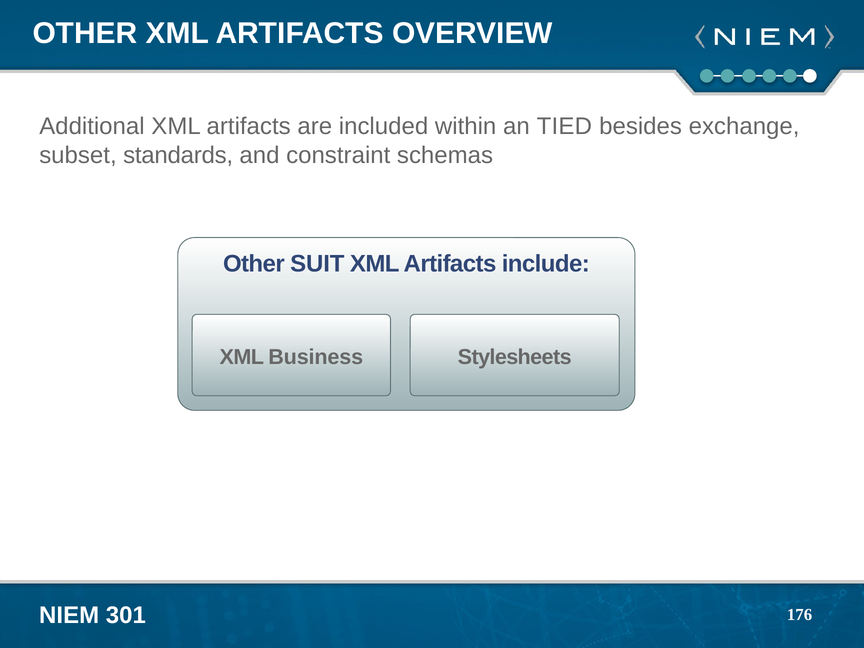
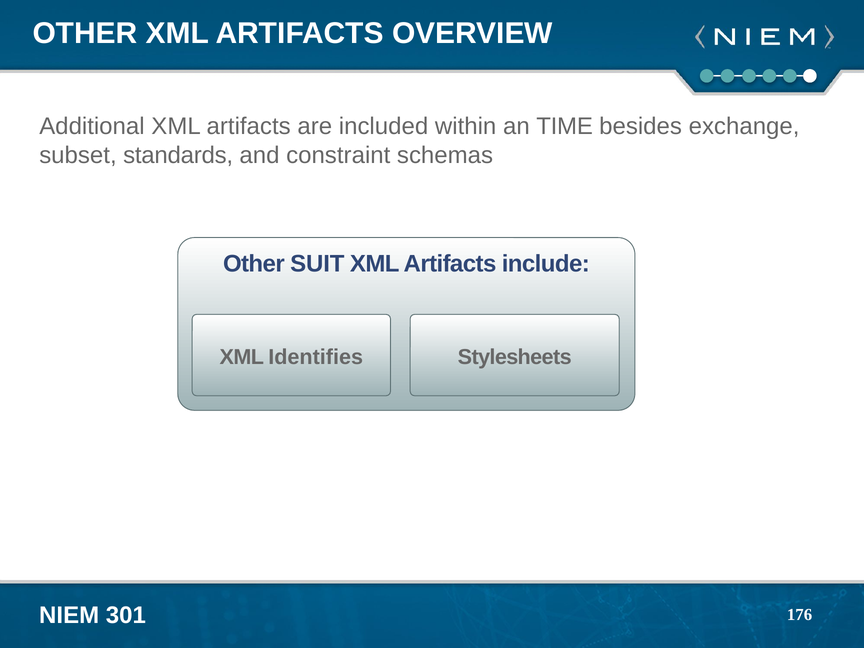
TIED: TIED -> TIME (565, 127)
Business: Business -> Identifies (316, 357)
